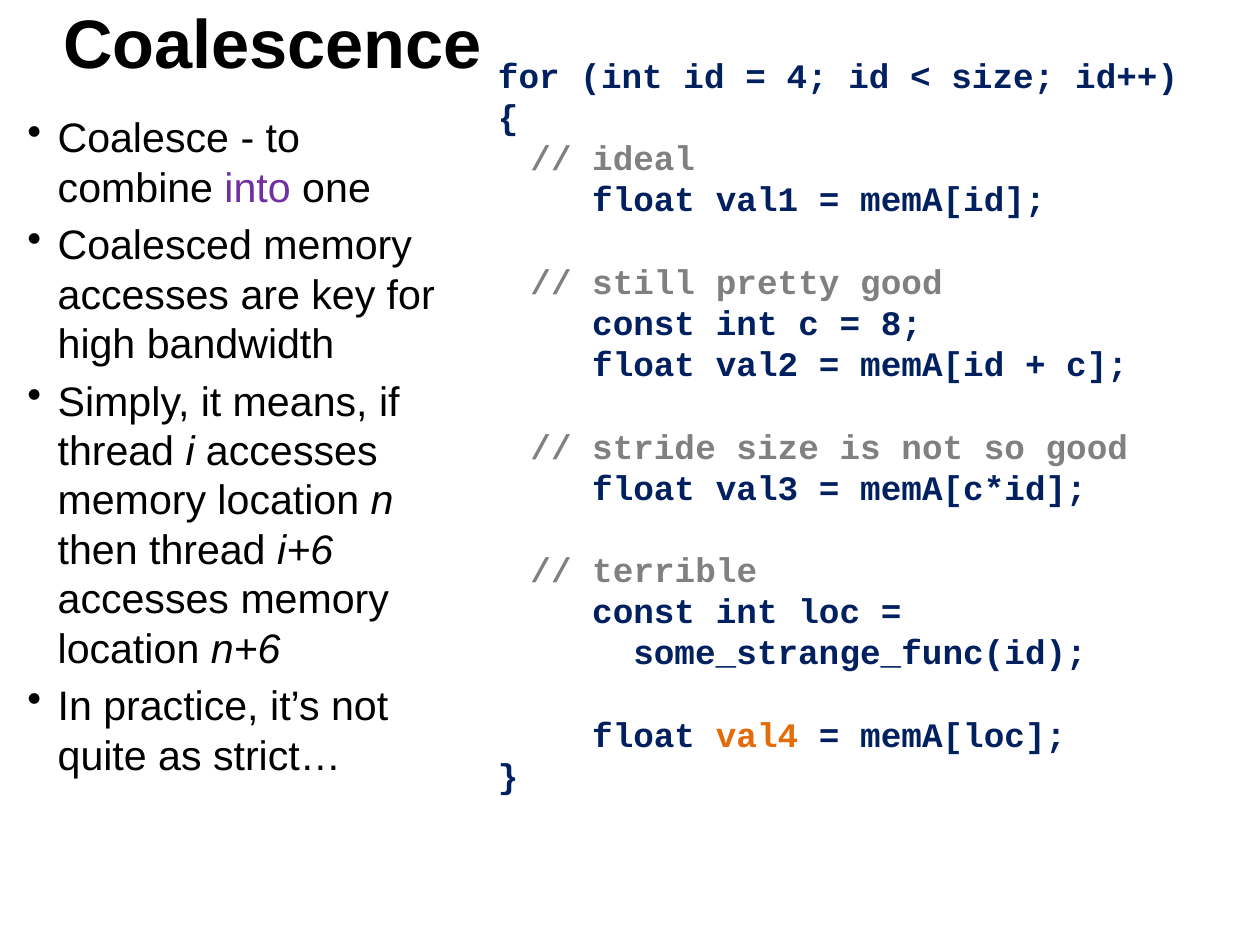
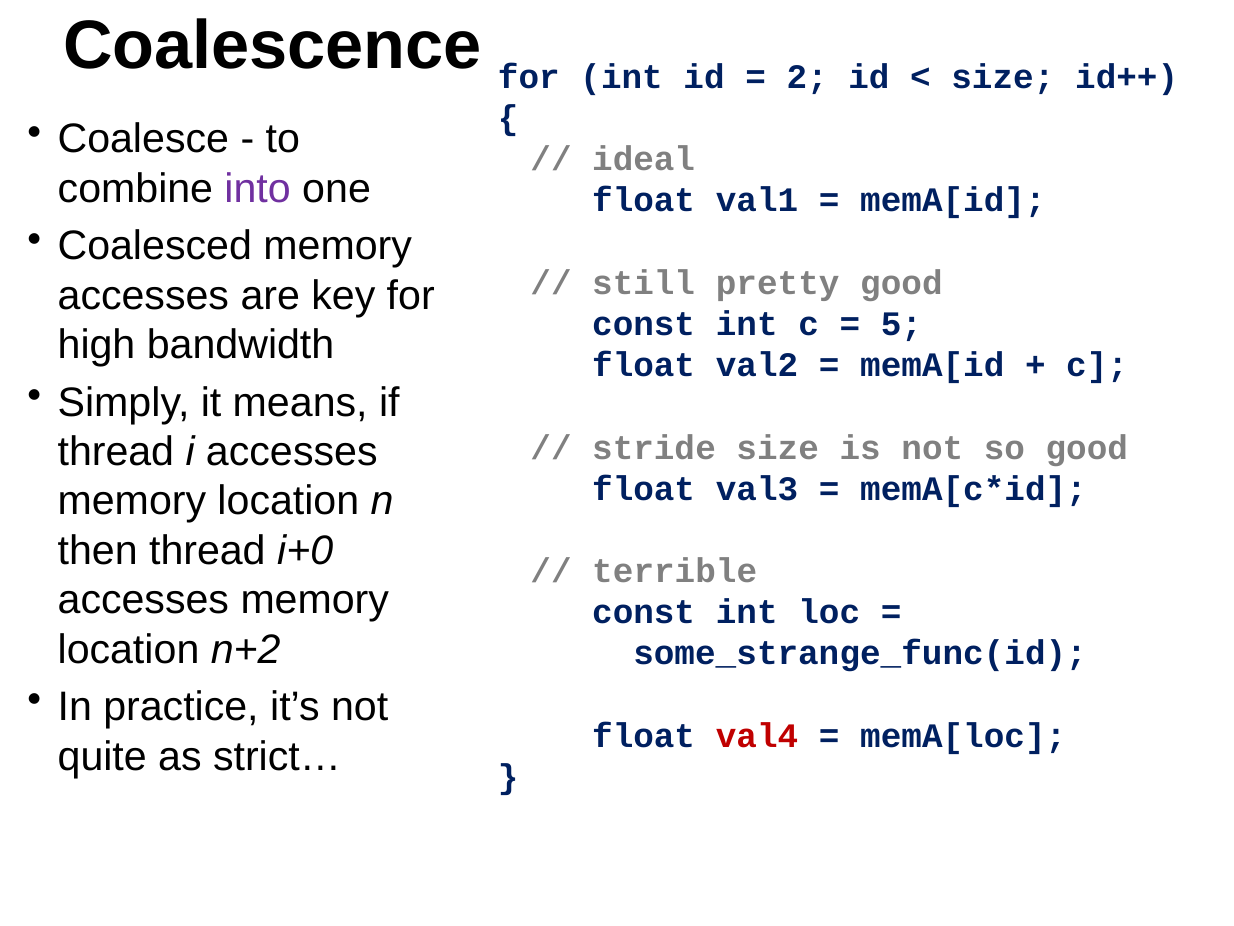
4: 4 -> 2 (807, 77)
8: 8 -> 5 (901, 324)
i+6: i+6 -> i+0 (305, 550)
n+6: n+6 -> n+2 (246, 649)
val4 colour: orange -> red (757, 735)
